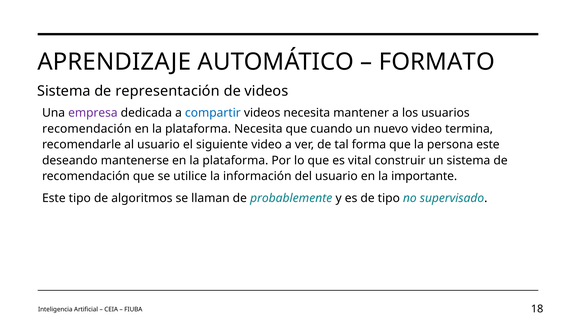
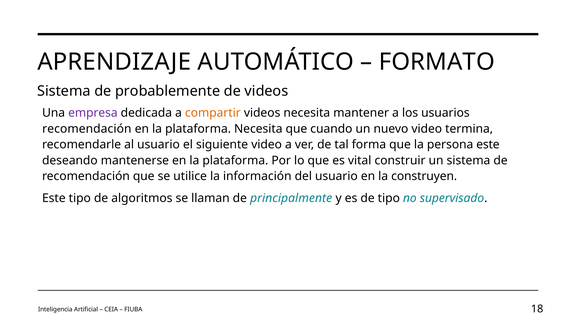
representación: representación -> probablemente (168, 91)
compartir colour: blue -> orange (213, 113)
importante: importante -> construyen (424, 176)
probablemente: probablemente -> principalmente (291, 198)
